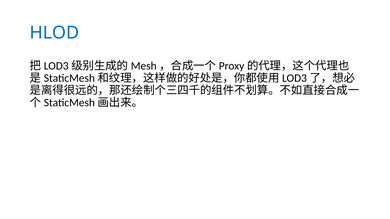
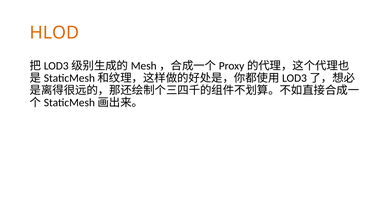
HLOD colour: blue -> orange (54, 33)
